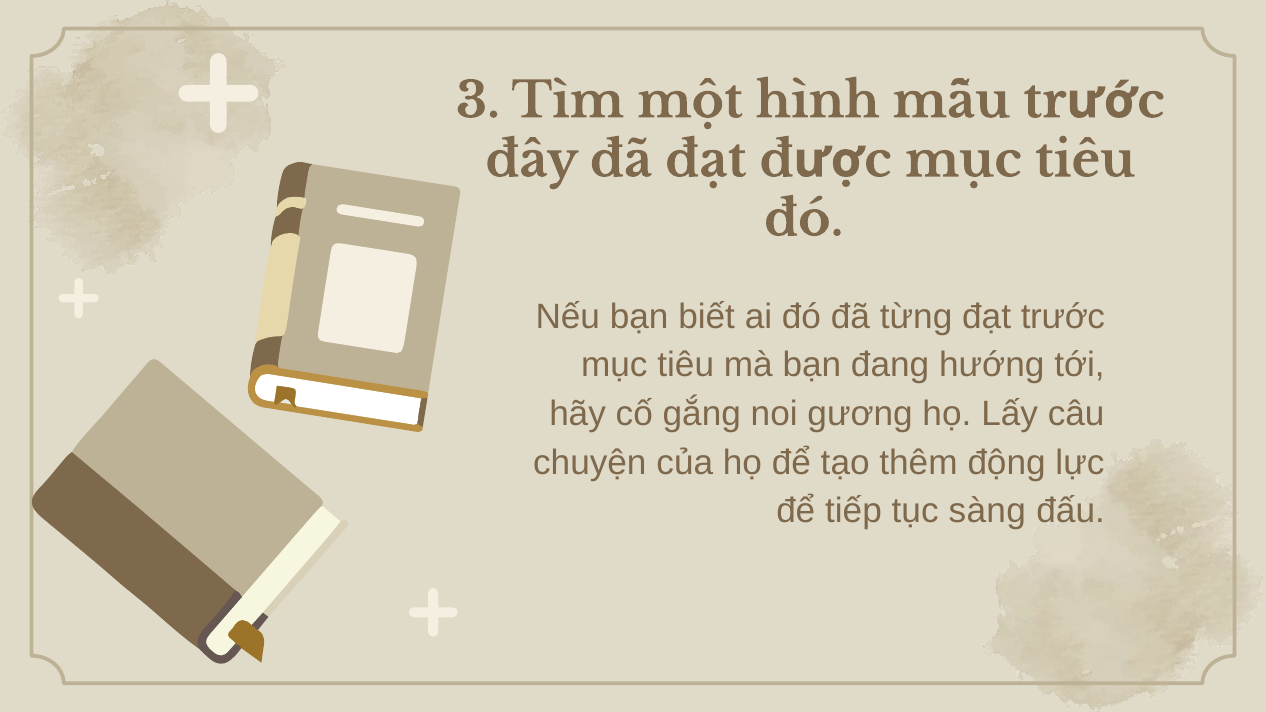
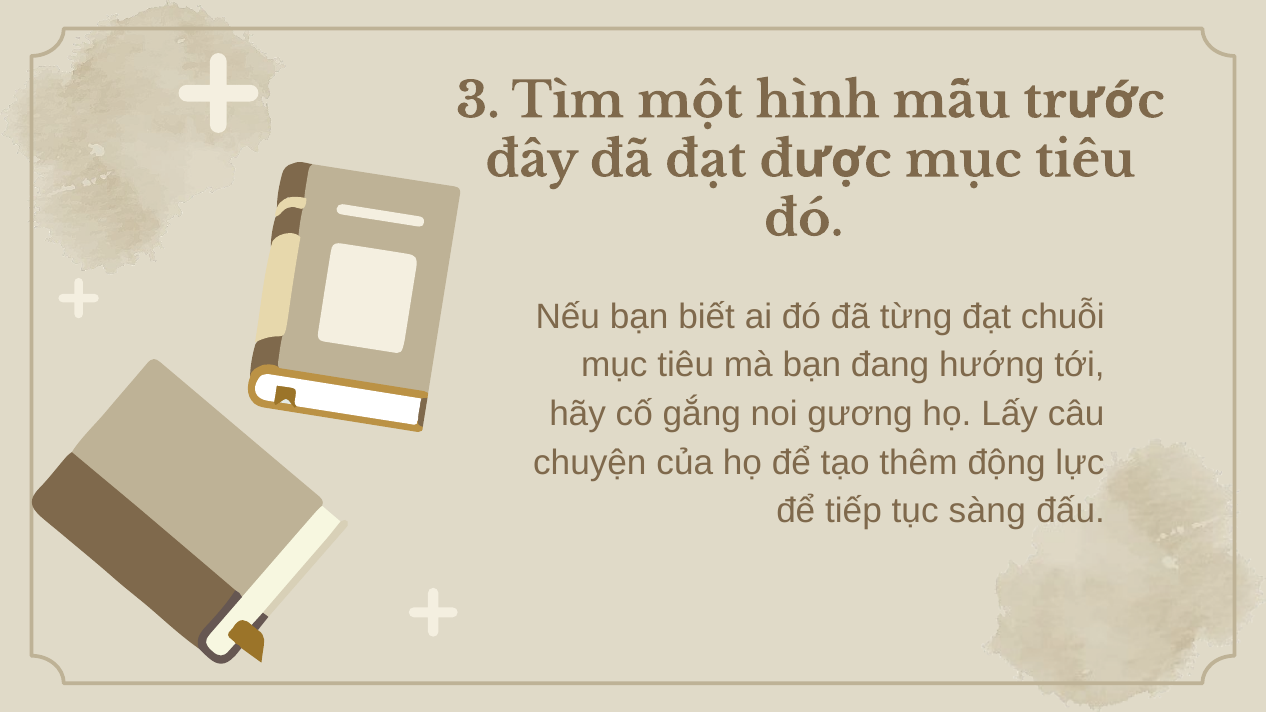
trước: trước -> chuỗi (1063, 317)
